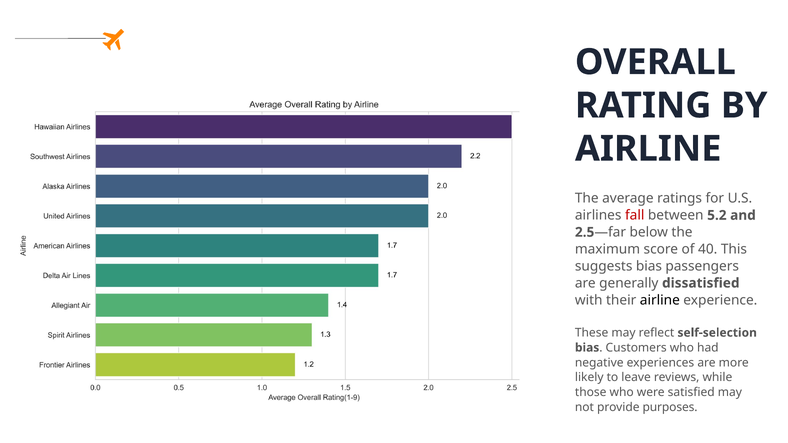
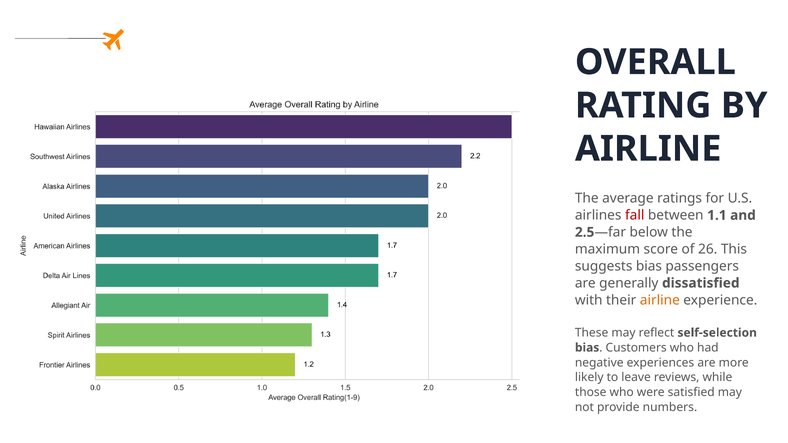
5.2: 5.2 -> 1.1 (717, 215)
40: 40 -> 26 (708, 249)
airline colour: black -> orange (660, 300)
purposes: purposes -> numbers (670, 408)
